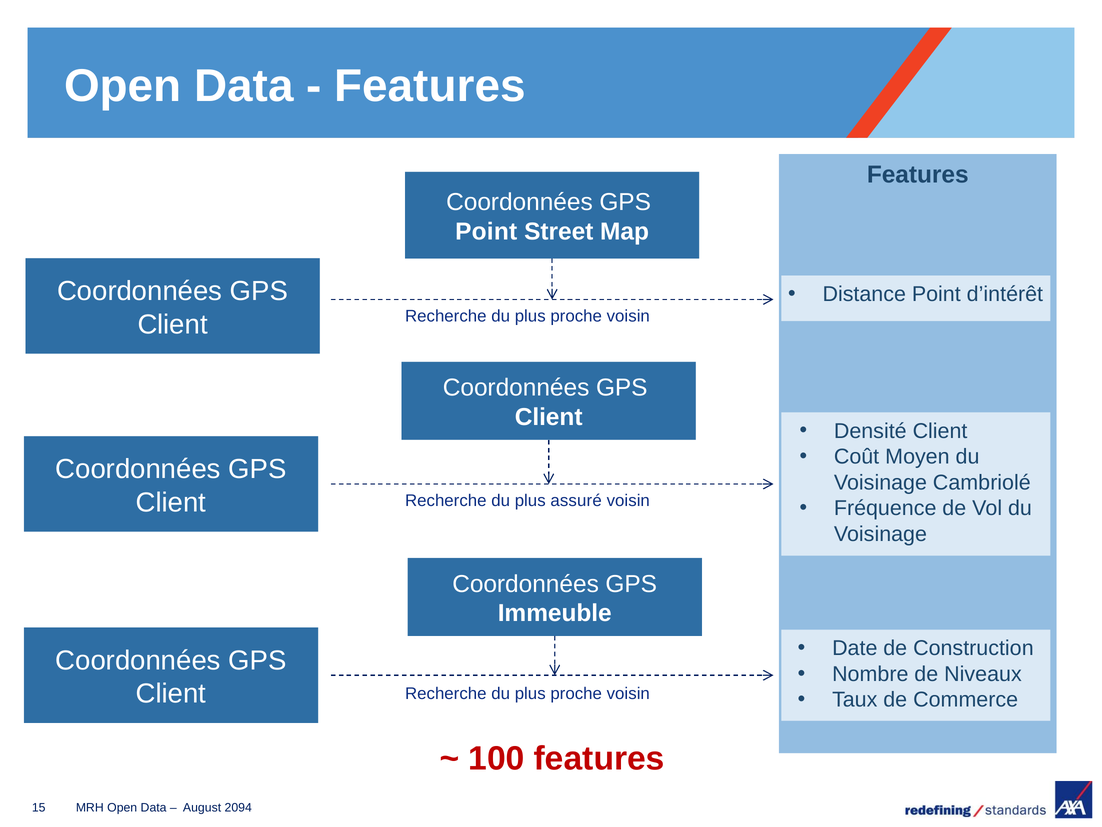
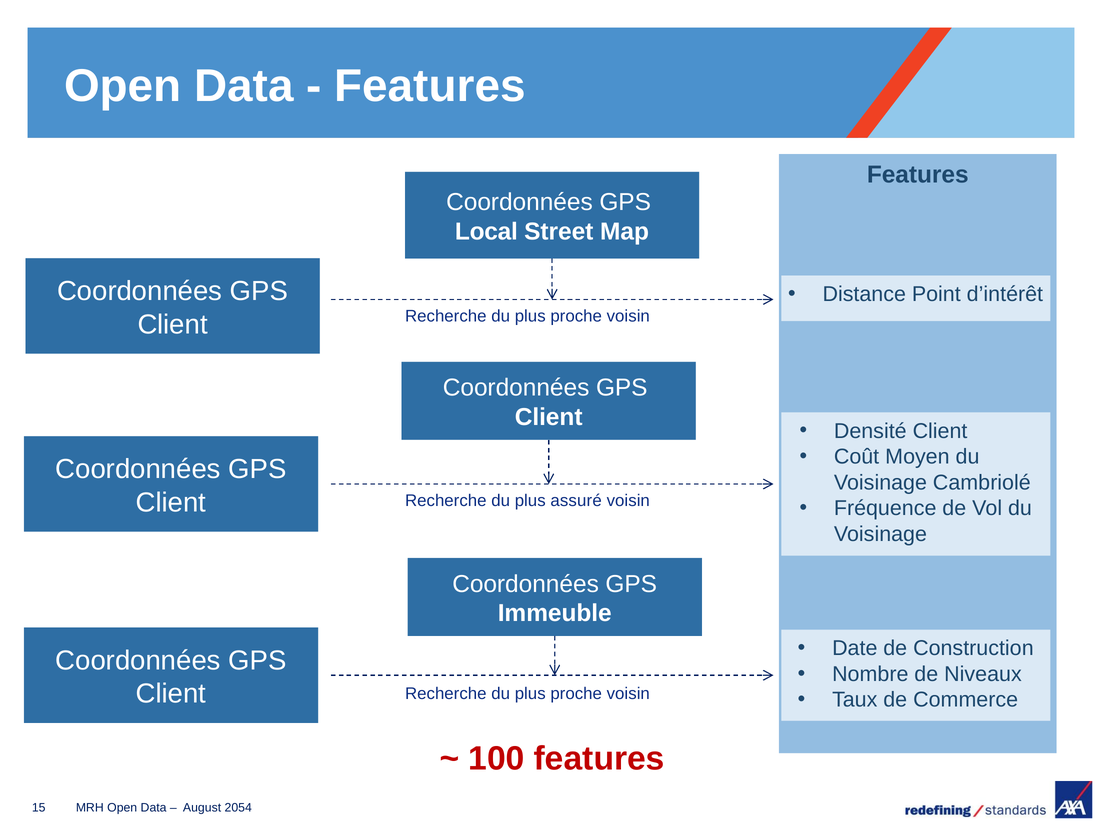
Point: Point -> Local (486, 231)
2094: 2094 -> 2054 (238, 807)
